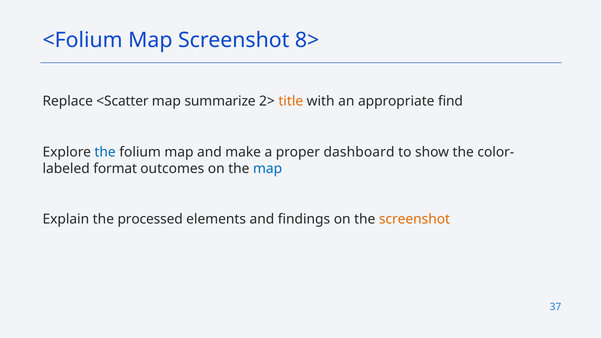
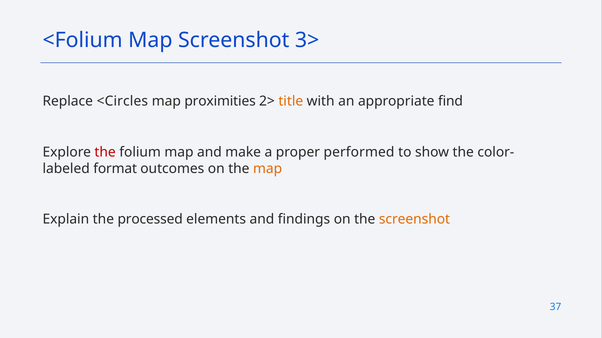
8>: 8> -> 3> (307, 40)
<Scatter: <Scatter -> <Circles (122, 102)
summarize: summarize -> proximities (220, 102)
the colour: blue -> red (105, 152)
dashboard: dashboard -> performed (359, 152)
map colour: blue -> orange (268, 169)
